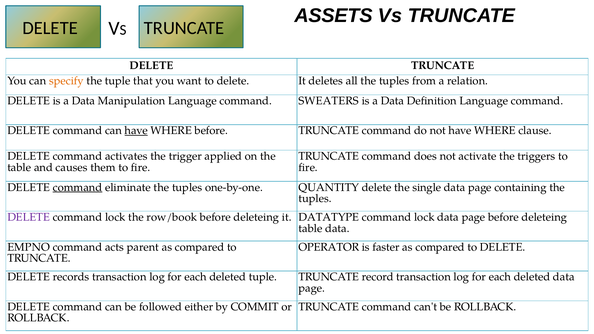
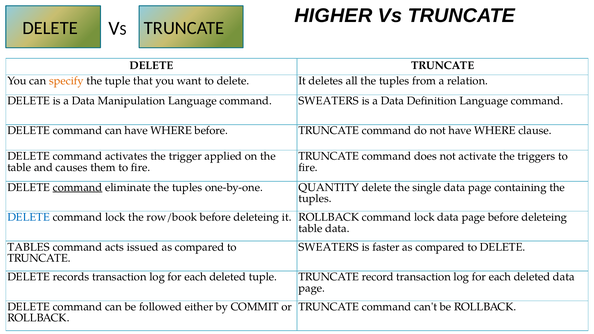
ASSETS: ASSETS -> HIGHER (333, 15)
have underline: present -> none (136, 131)
DELETE colour: purple -> blue (29, 217)
it DATATYPE: DATATYPE -> ROLLBACK (329, 217)
EMPNO: EMPNO -> TABLES (29, 247)
parent: parent -> issued (143, 247)
OPERATOR: OPERATOR -> SWEATERS (329, 247)
